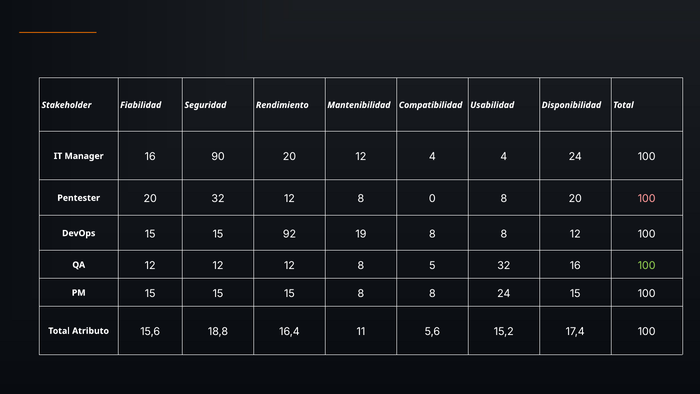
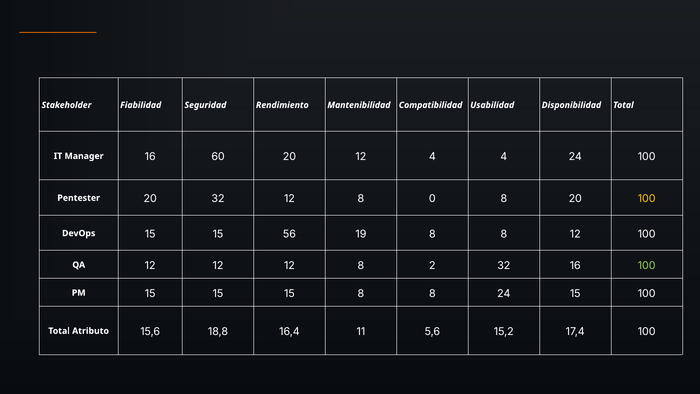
90: 90 -> 60 (218, 157)
100 colour: pink -> yellow (647, 199)
92: 92 -> 56 (289, 234)
5: 5 -> 2 (432, 265)
